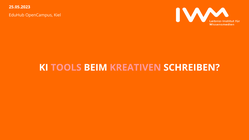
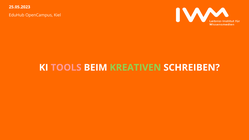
KREATIVEN colour: pink -> light green (135, 68)
